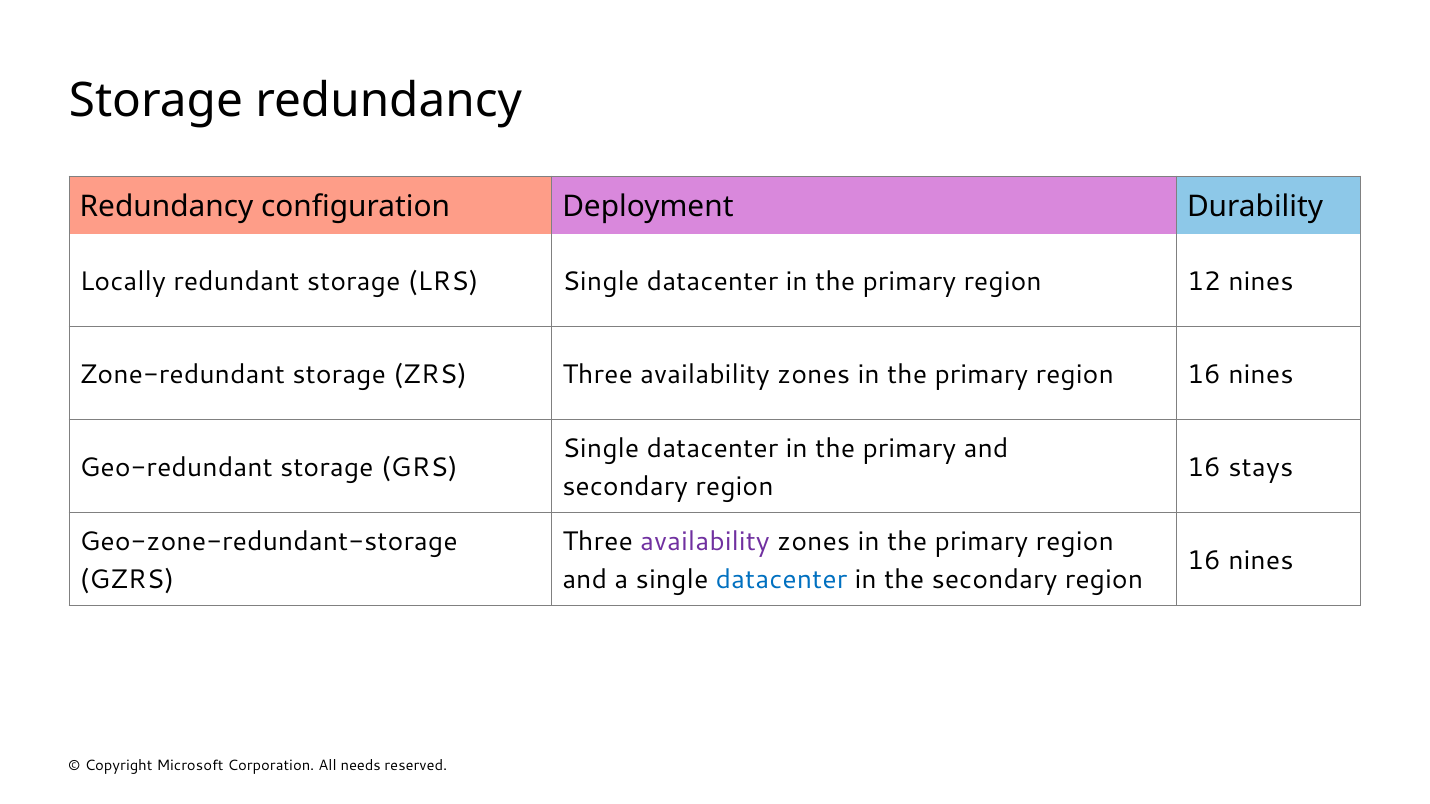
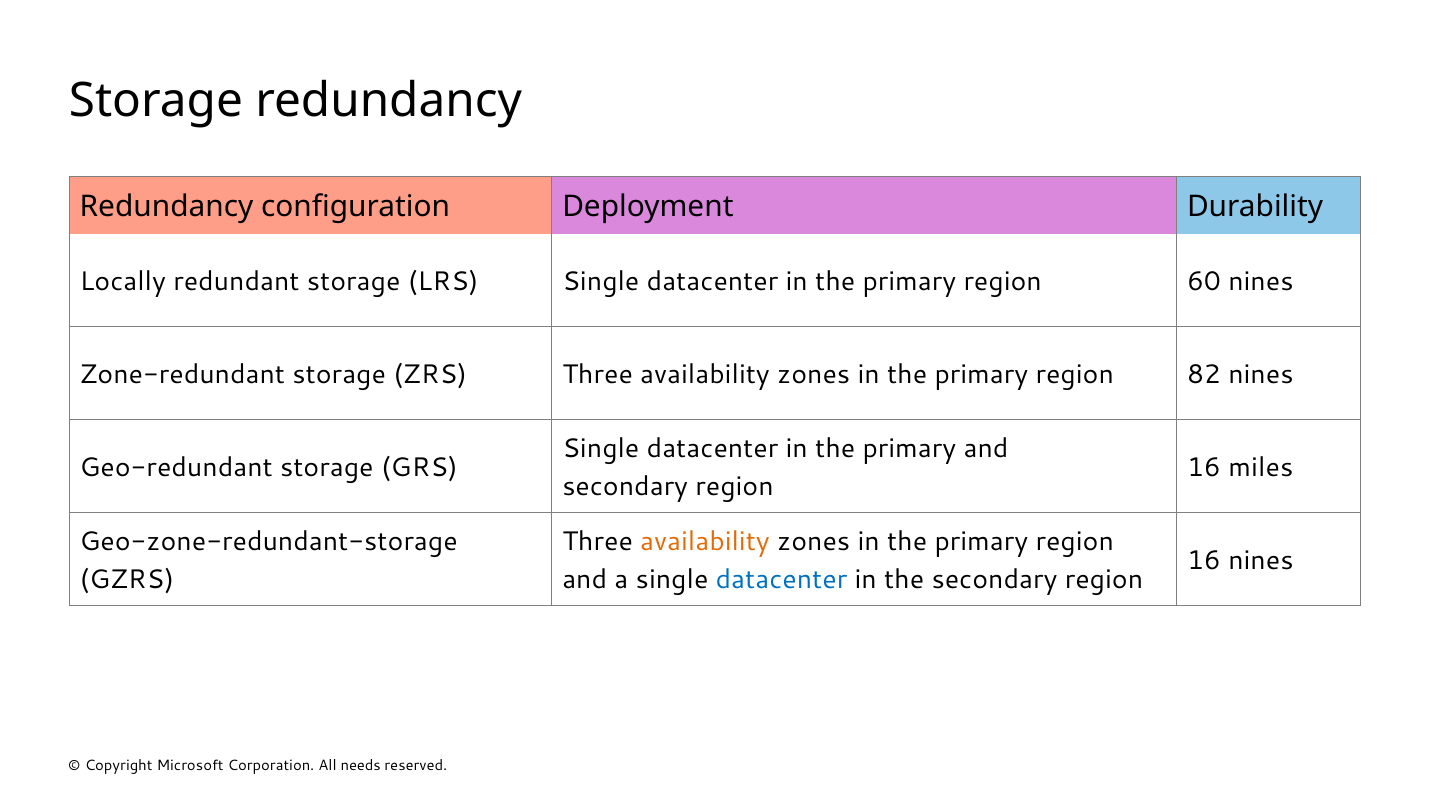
12: 12 -> 60 (1204, 282)
primary region 16: 16 -> 82 (1204, 375)
stays: stays -> miles (1261, 468)
availability colour: purple -> orange (705, 542)
